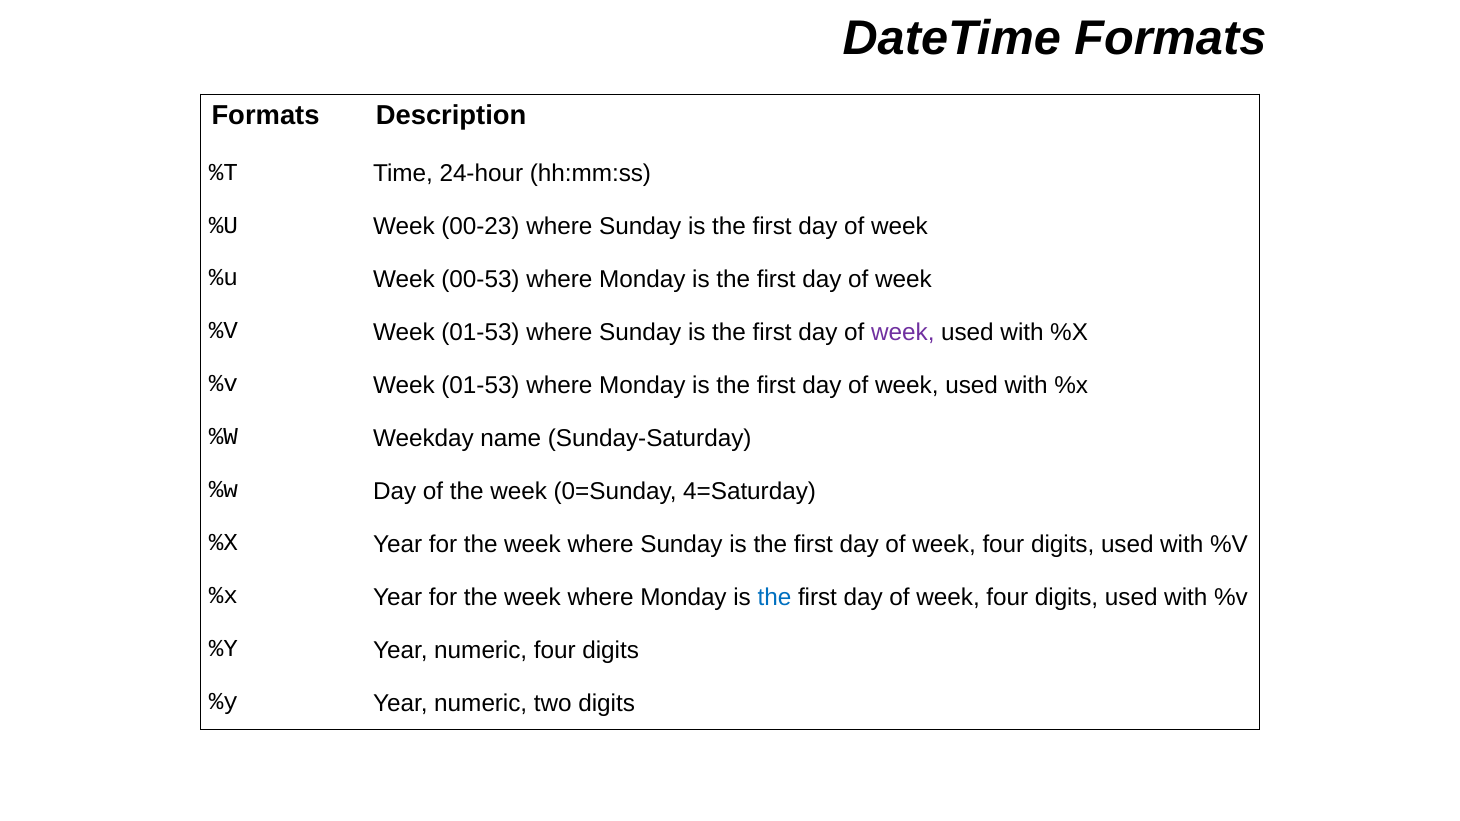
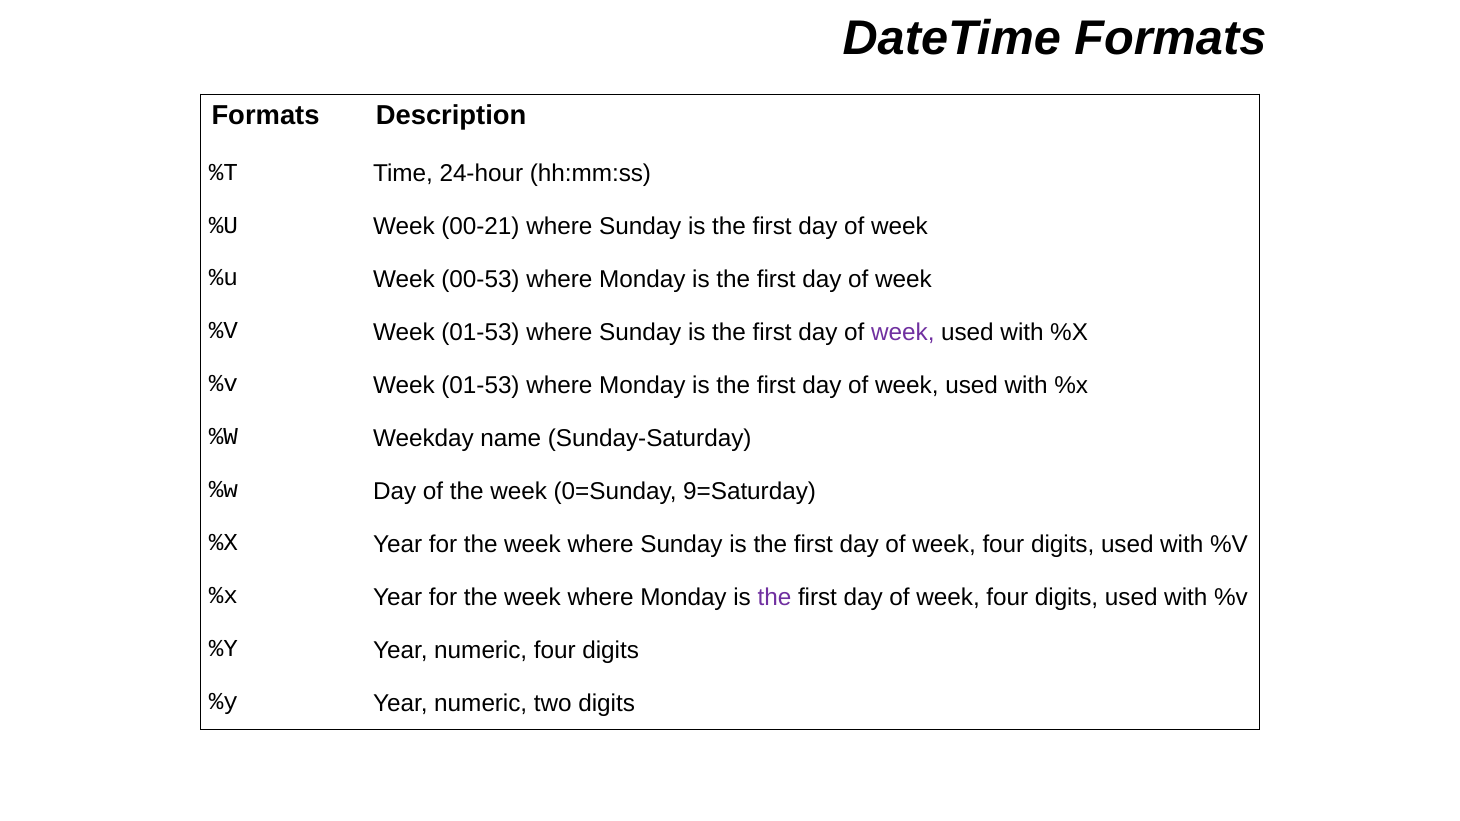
00-23: 00-23 -> 00-21 (480, 227)
4=Saturday: 4=Saturday -> 9=Saturday (750, 492)
the colour: blue -> purple (774, 598)
